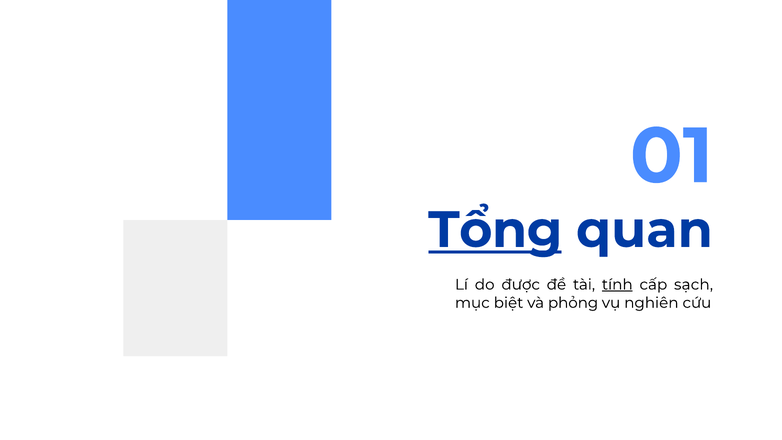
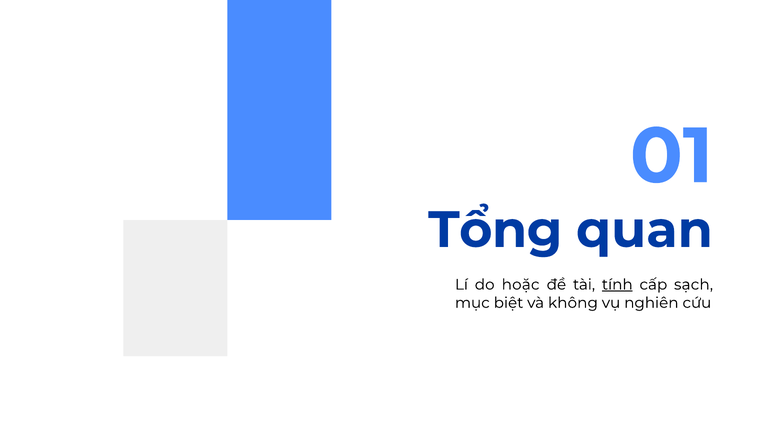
Tổng underline: present -> none (495, 230)
được: được -> hoặc (521, 285)
phỏng: phỏng -> không (573, 303)
